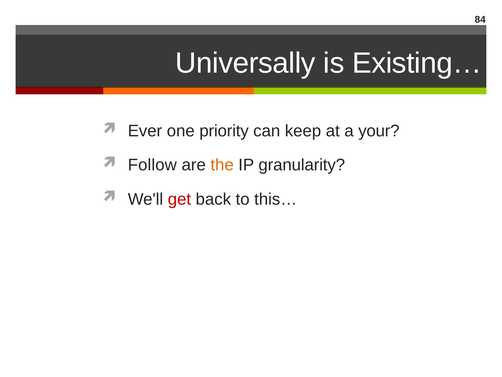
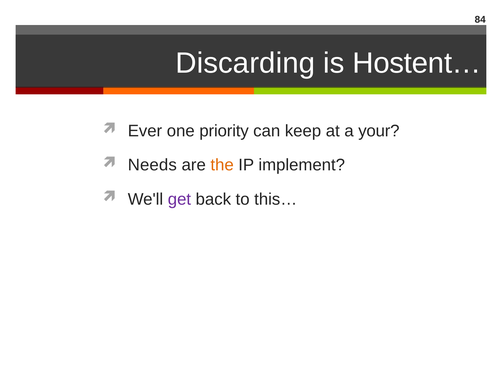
Universally: Universally -> Discarding (245, 63)
Existing…: Existing… -> Hostent… (417, 63)
Follow: Follow -> Needs (152, 165)
granularity: granularity -> implement (302, 165)
get colour: red -> purple (179, 199)
